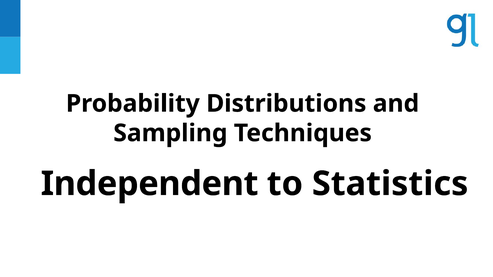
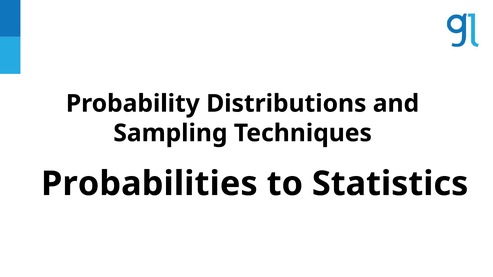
Independent: Independent -> Probabilities (149, 184)
